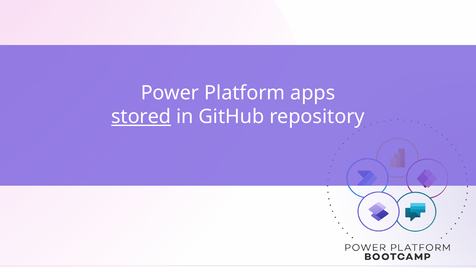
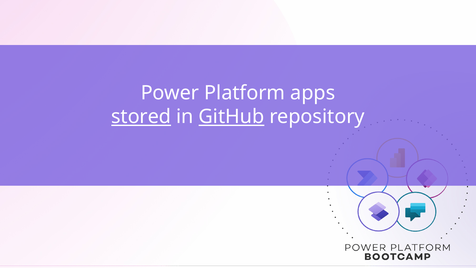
GitHub underline: none -> present (231, 117)
